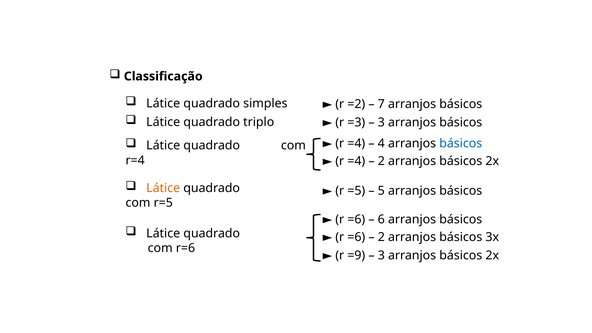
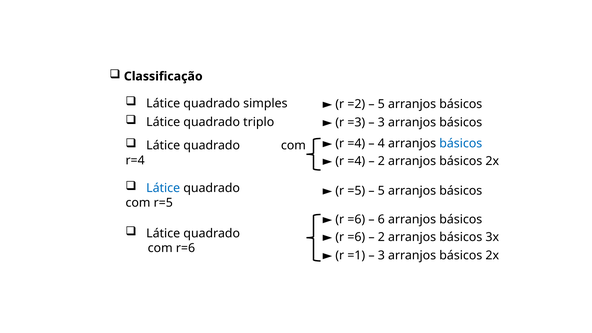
7: 7 -> 5 (381, 104)
Látice colour: orange -> blue (163, 188)
=9: =9 -> =1 (356, 255)
